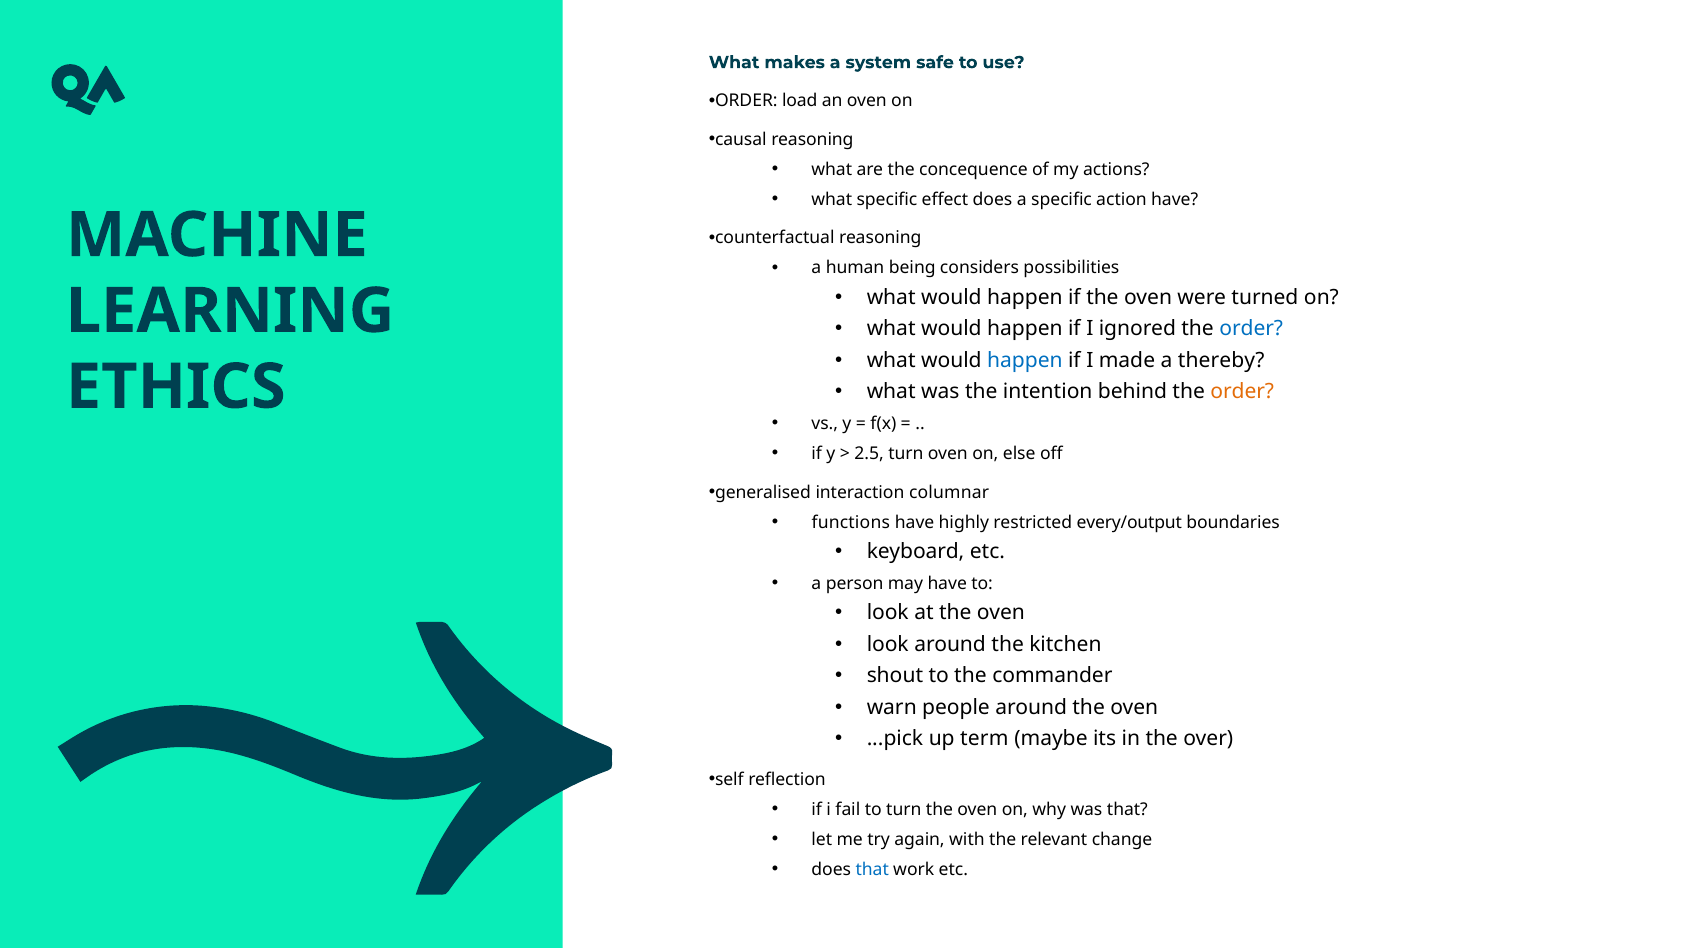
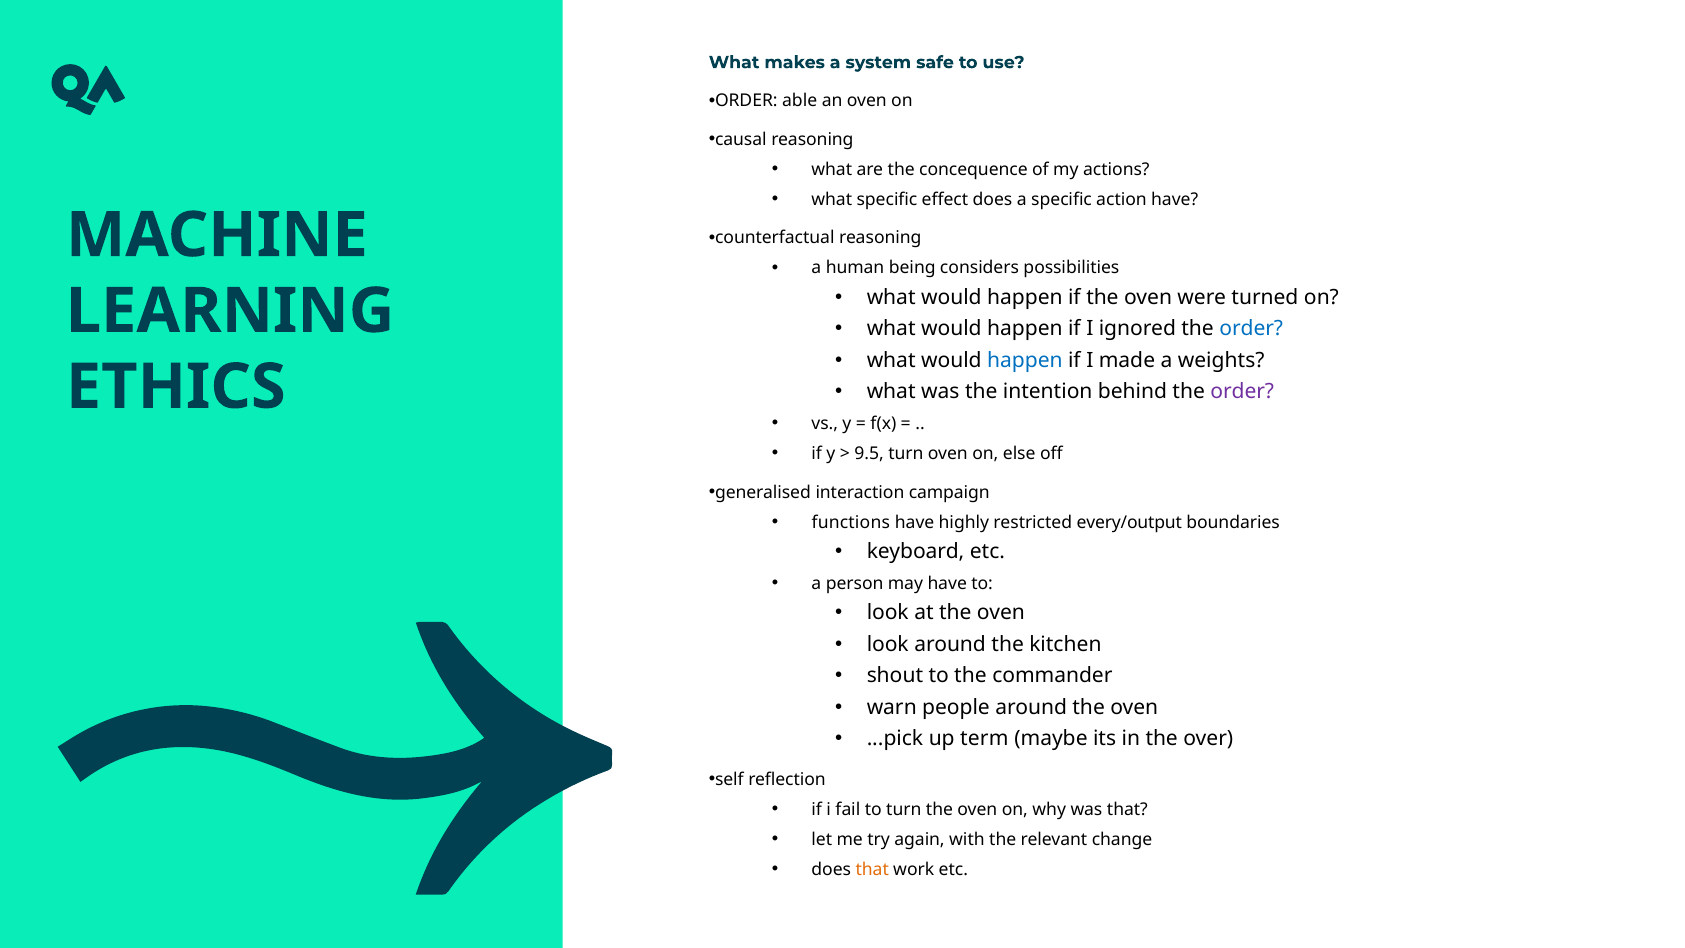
load: load -> able (800, 101)
thereby: thereby -> weights (1221, 360)
order colour: orange -> purple (1242, 392)
2.5: 2.5 -> 9.5 (869, 454)
columnar: columnar -> campaign (949, 492)
that colour: blue -> orange (872, 869)
